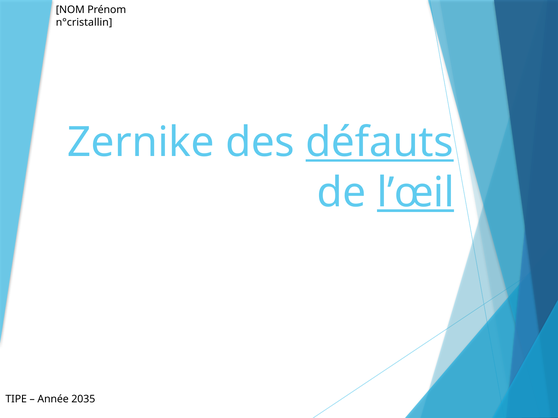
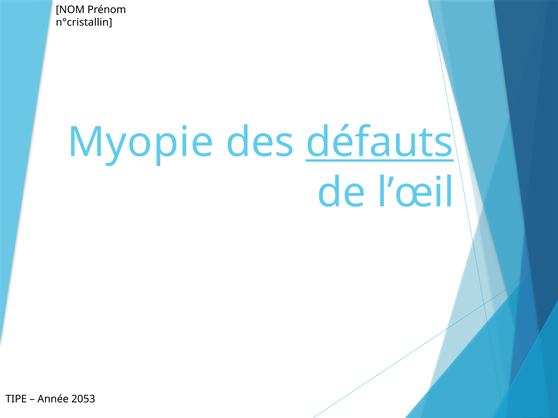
Zernike: Zernike -> Myopie (141, 143)
l’œil underline: present -> none (416, 193)
2035: 2035 -> 2053 (83, 399)
